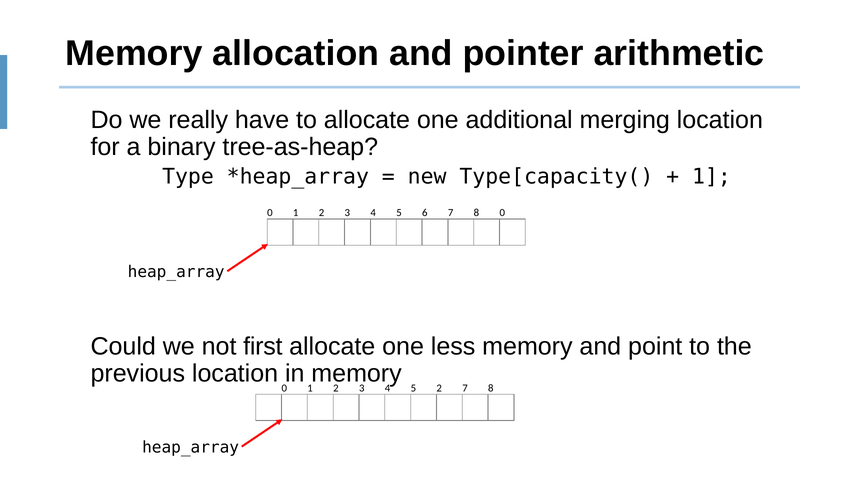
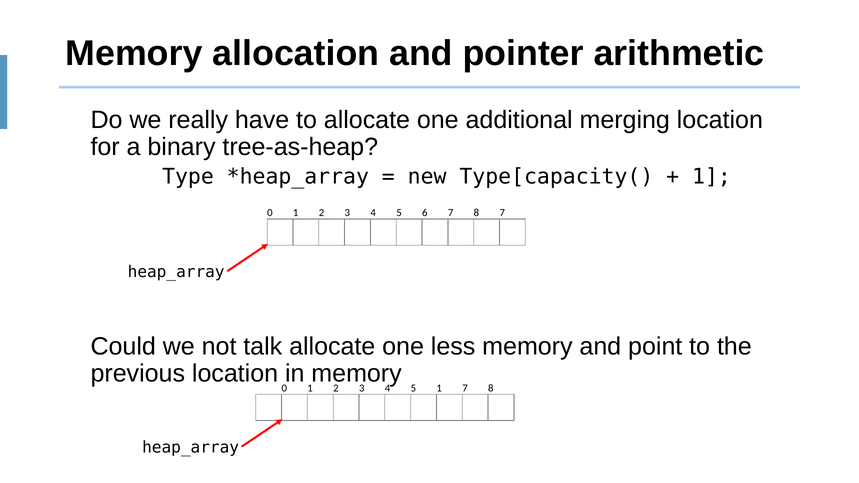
8 0: 0 -> 7 (502, 213)
first: first -> talk (263, 346)
5 2: 2 -> 1 (439, 388)
